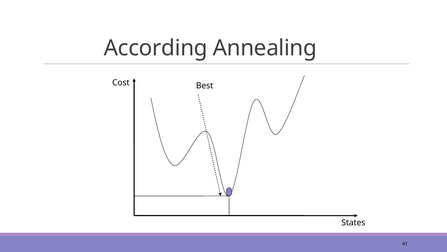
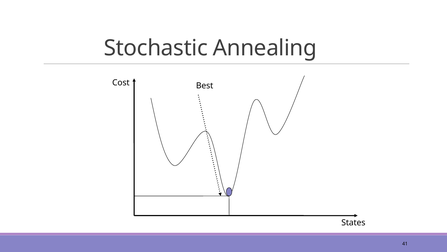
According: According -> Stochastic (156, 48)
